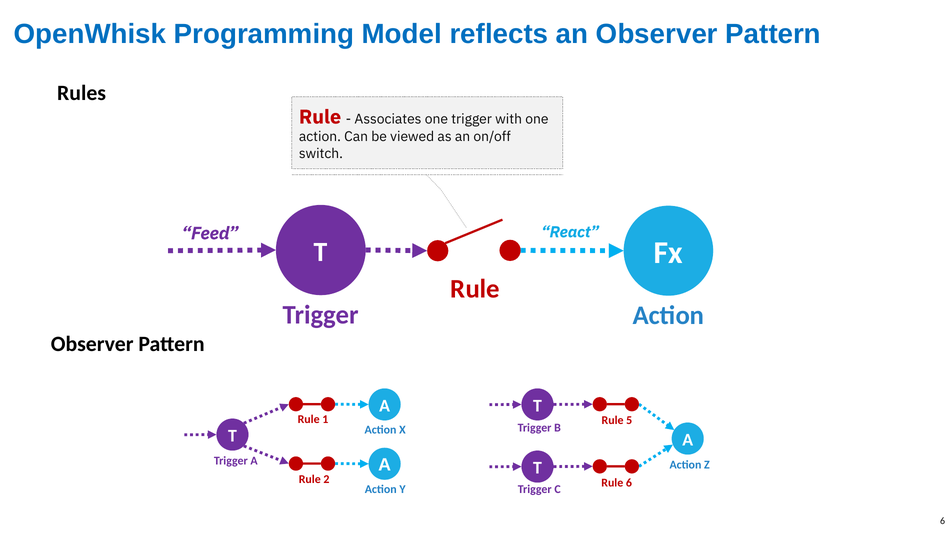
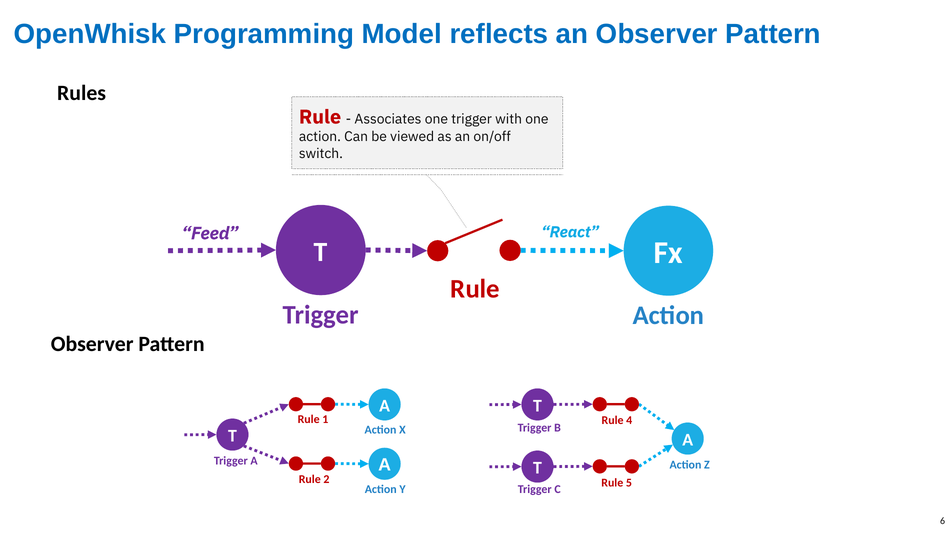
5: 5 -> 4 (629, 420)
Rule 6: 6 -> 5 (629, 483)
